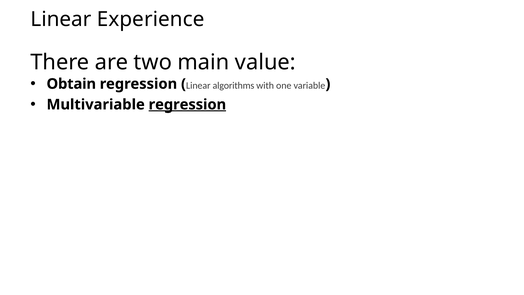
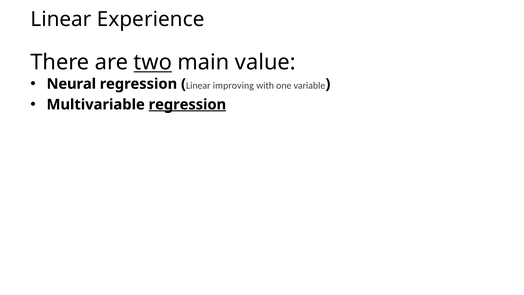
two underline: none -> present (153, 62)
Obtain: Obtain -> Neural (71, 84)
algorithms: algorithms -> improving (233, 85)
